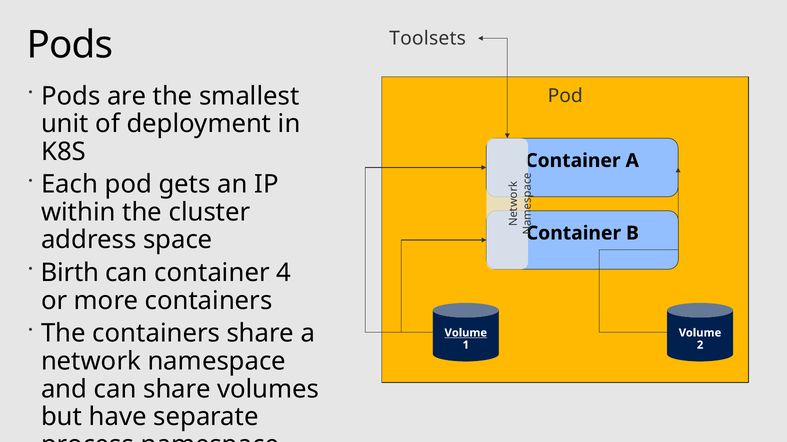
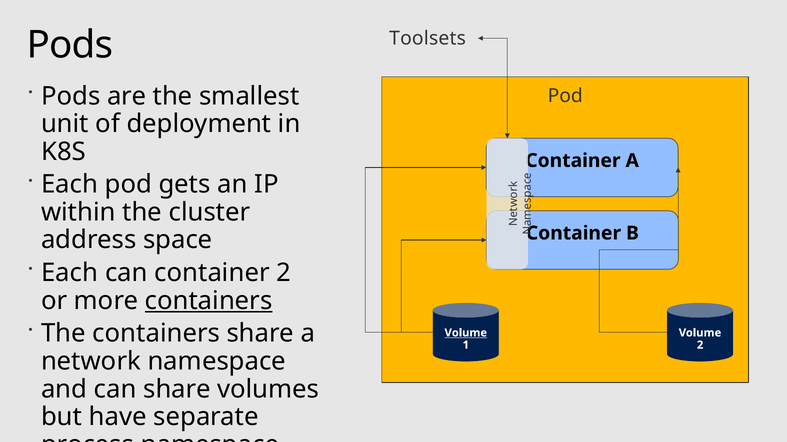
Birth: Birth -> Each (70, 273)
container 4: 4 -> 2 (284, 273)
containers underline: none -> present (209, 301)
